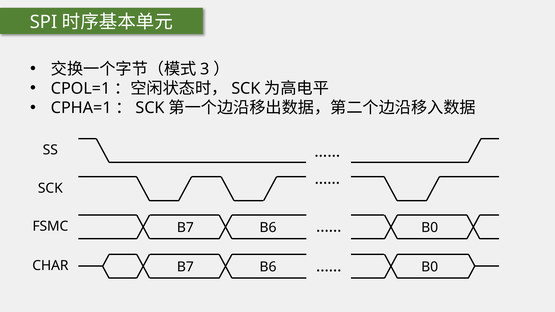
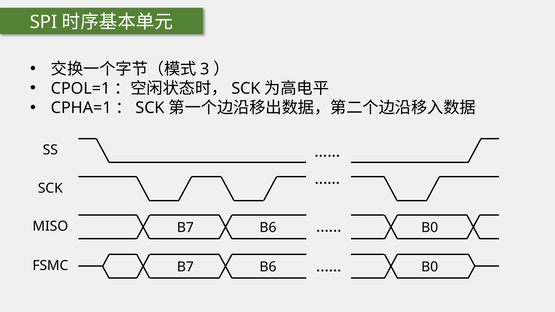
FSMC: FSMC -> MISO (50, 226)
CHAR: CHAR -> FSMC (50, 266)
